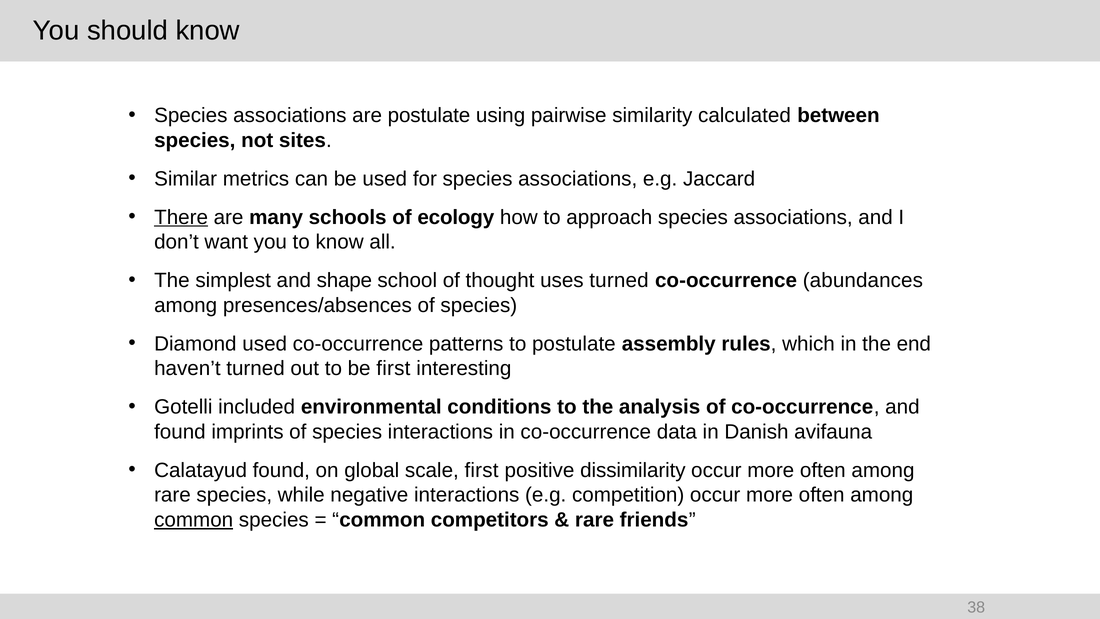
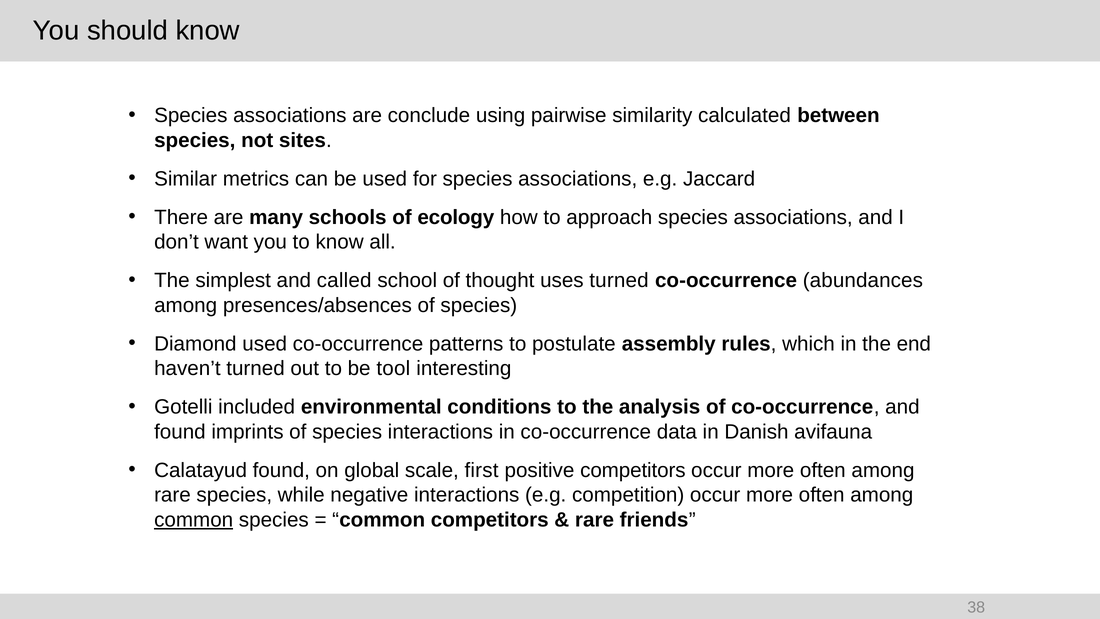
are postulate: postulate -> conclude (429, 115)
There underline: present -> none (181, 217)
shape: shape -> called (344, 280)
be first: first -> tool (393, 368)
positive dissimilarity: dissimilarity -> competitors (633, 470)
